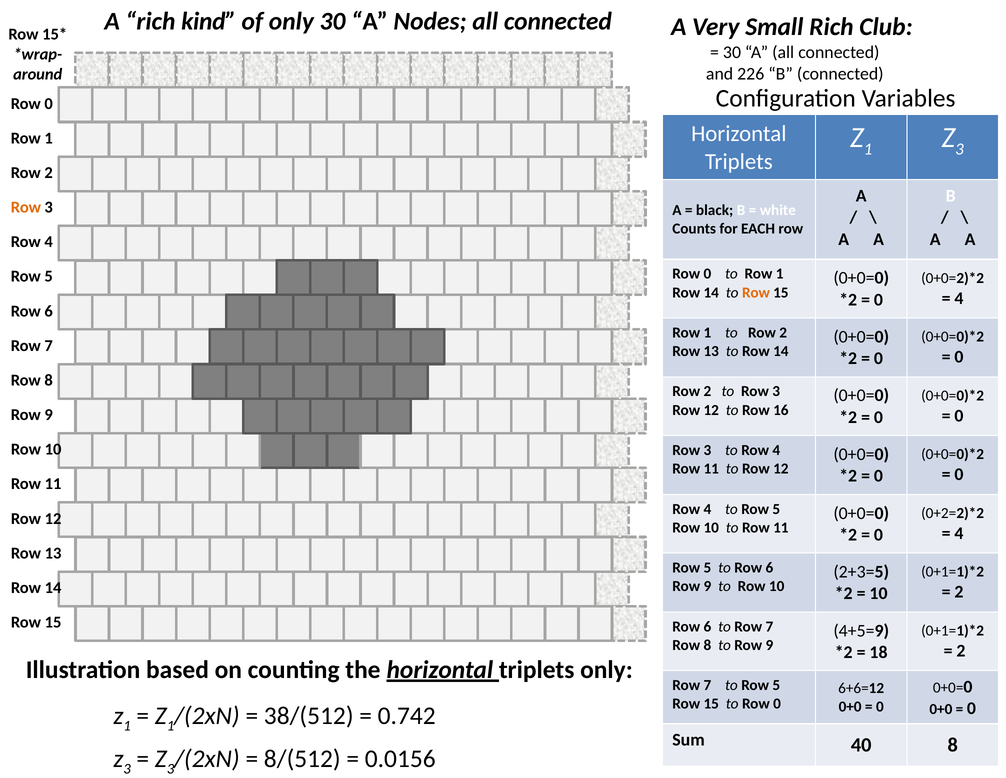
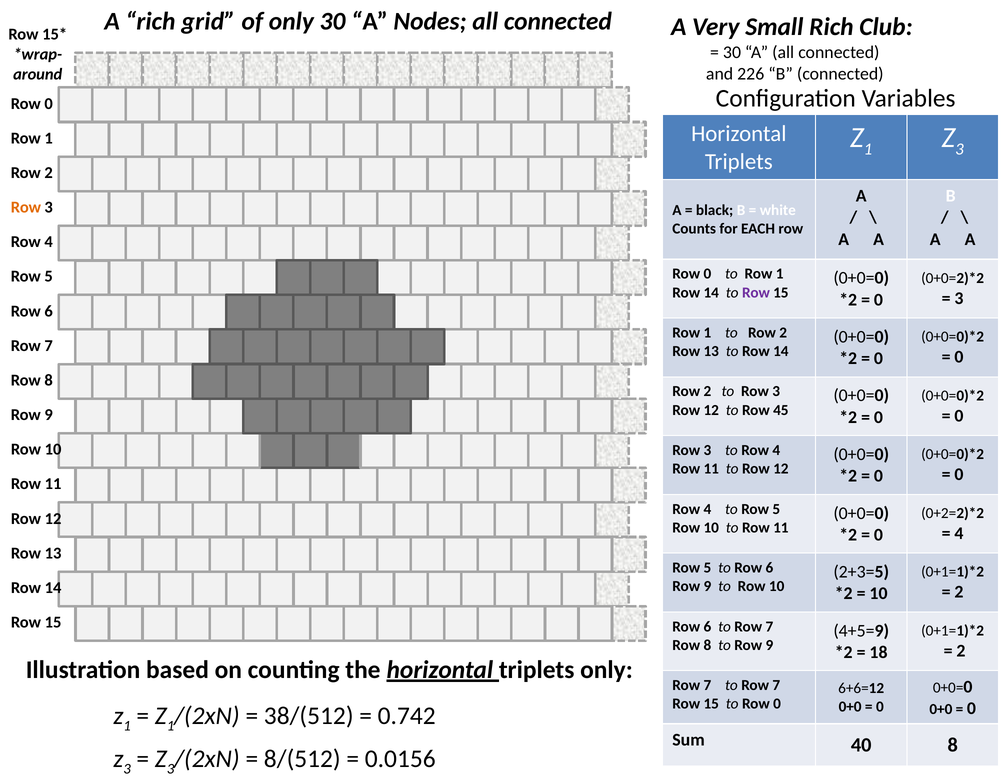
kind: kind -> grid (209, 22)
Row colour: orange -> purple (756, 292)
4: 4 -> 3 (959, 298)
16: 16 -> 45 (781, 410)
7 to Row 5: 5 -> 7 (776, 685)
